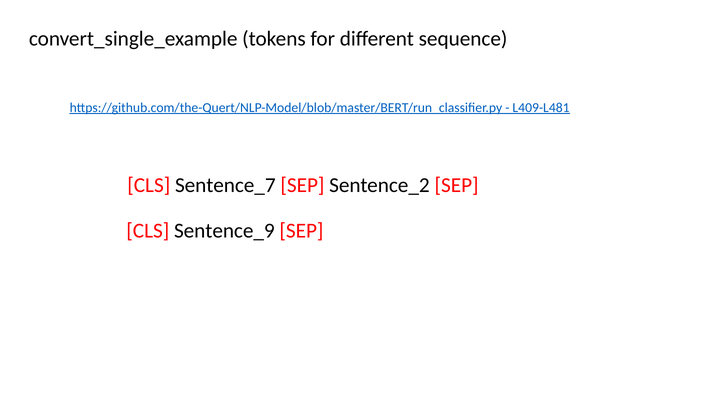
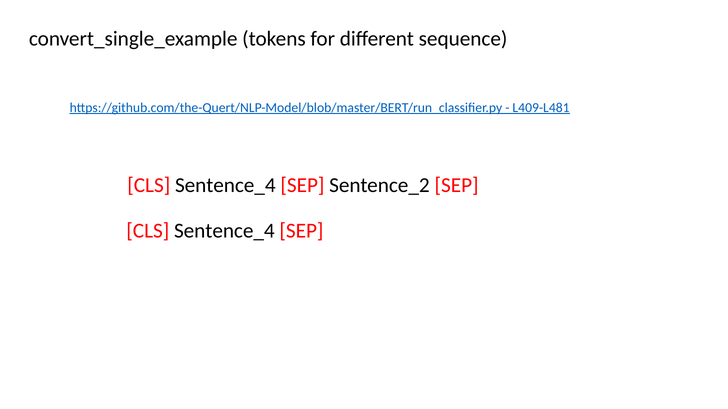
Sentence_7: Sentence_7 -> Sentence_4 (225, 185)
Sentence_9: Sentence_9 -> Sentence_4 (224, 231)
